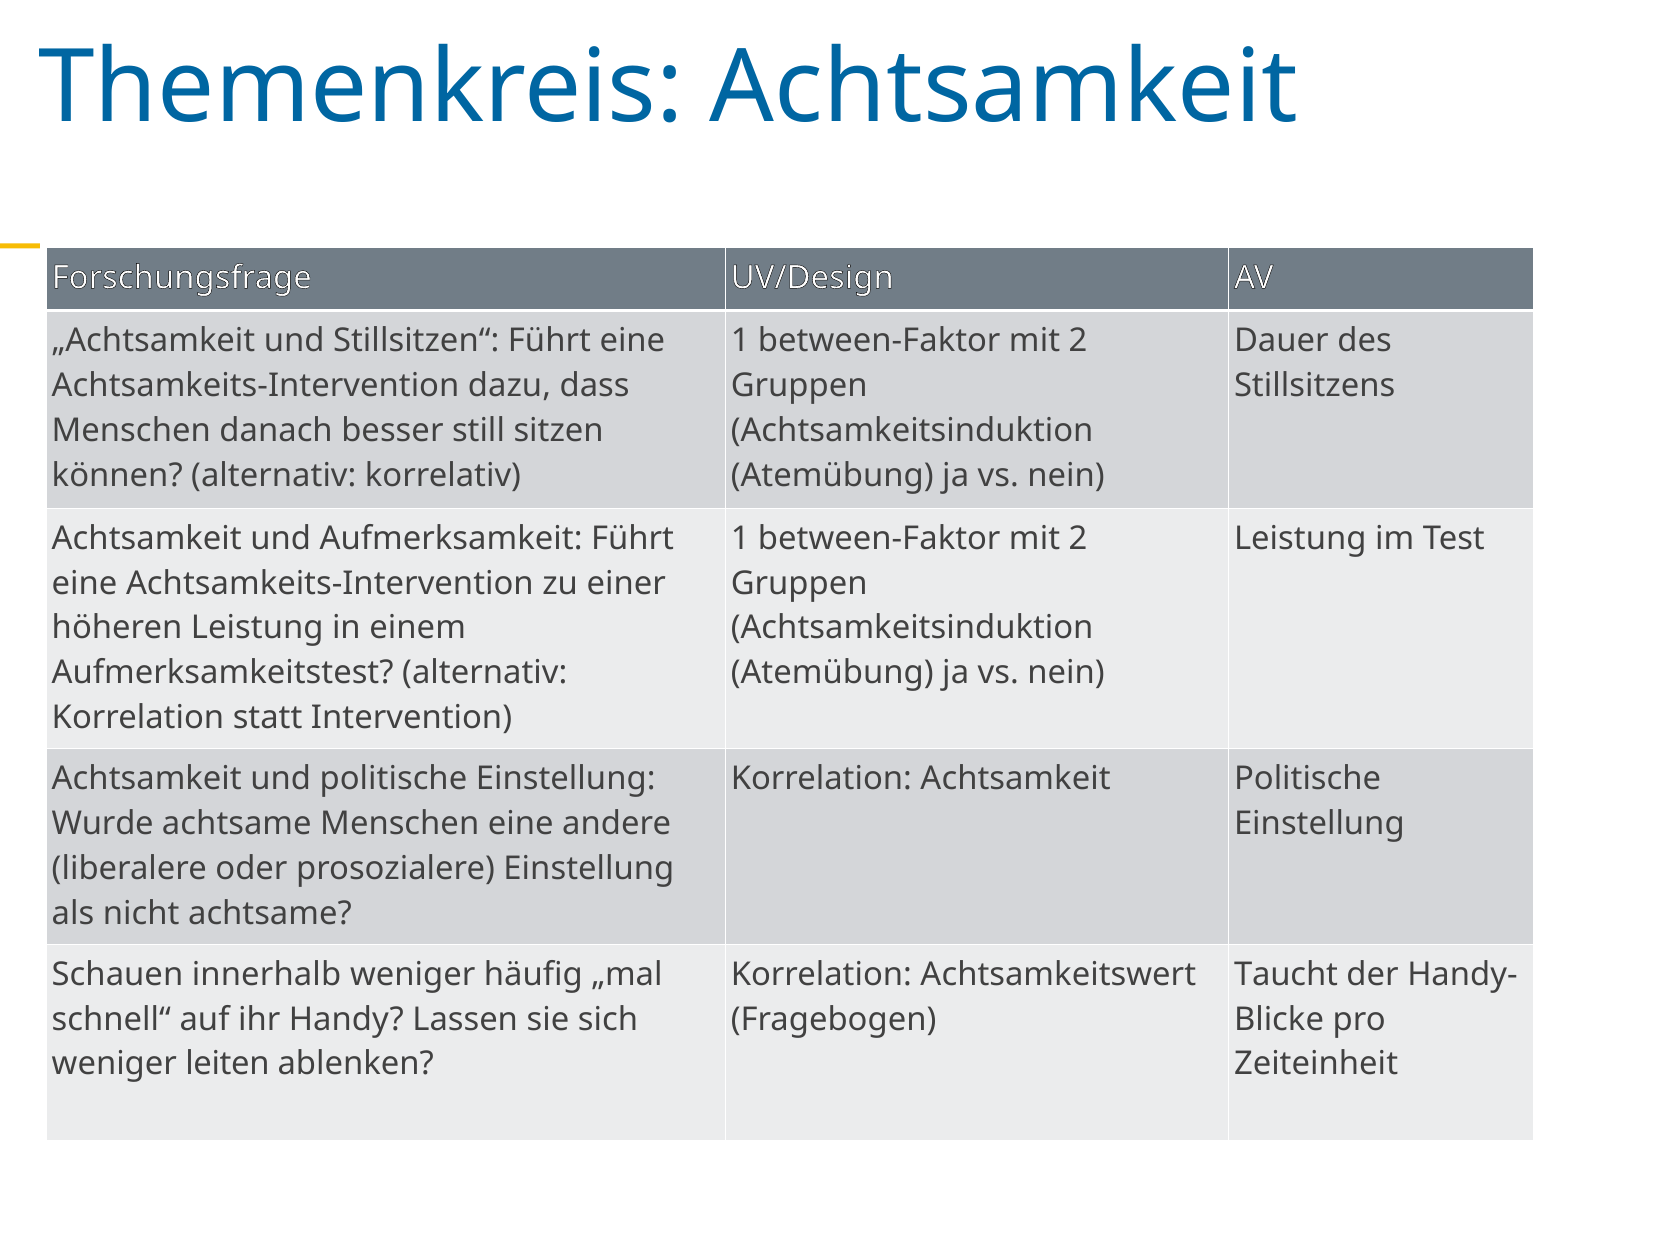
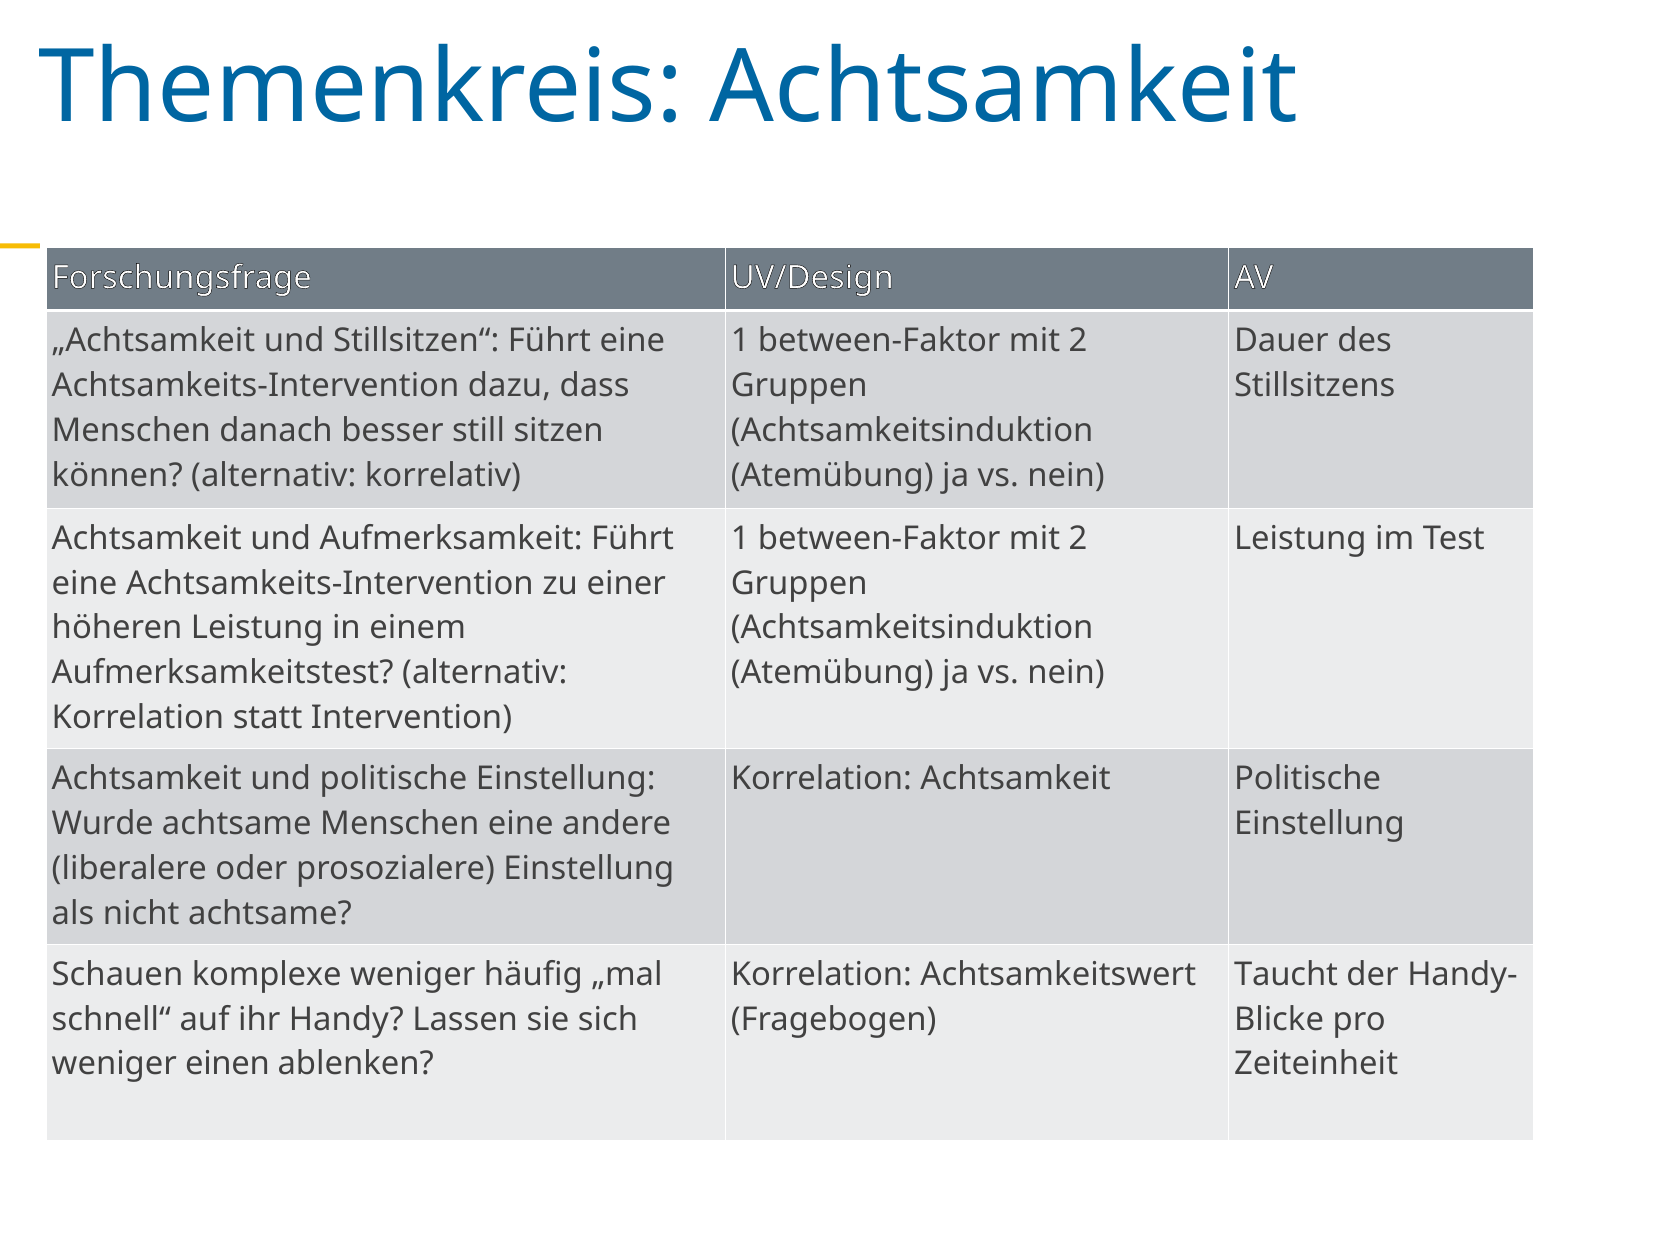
innerhalb: innerhalb -> komplexe (267, 974)
leiten: leiten -> einen (227, 1064)
